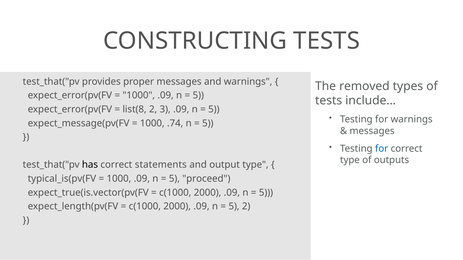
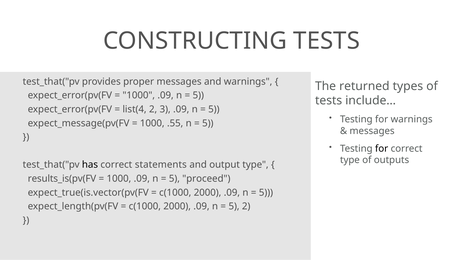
removed: removed -> returned (364, 86)
list(8: list(8 -> list(4 (135, 110)
.74: .74 -> .55 (175, 123)
for colour: blue -> black (382, 149)
typical_is(pv(FV: typical_is(pv(FV -> results_is(pv(FV (62, 179)
